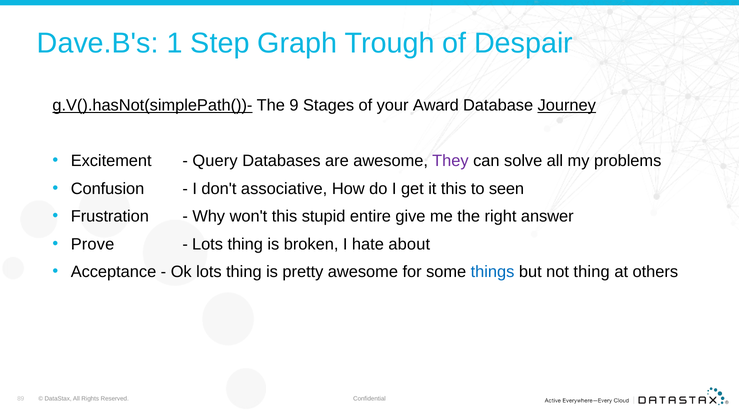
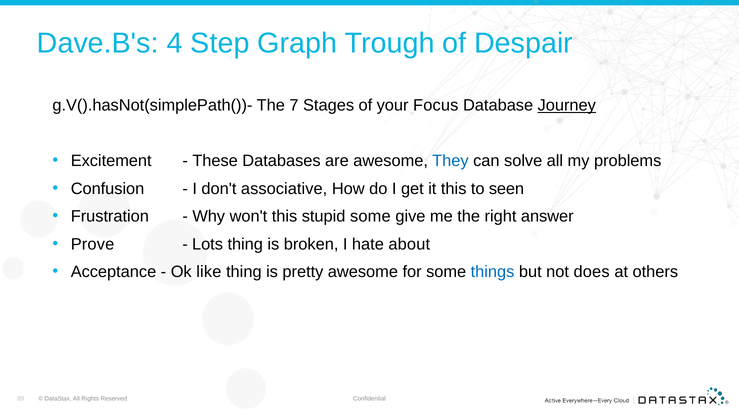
1: 1 -> 4 (175, 43)
g.V().hasNot(simplePath())- underline: present -> none (152, 105)
9: 9 -> 7 (294, 105)
Award: Award -> Focus (436, 105)
Query: Query -> These (215, 161)
They colour: purple -> blue (450, 161)
stupid entire: entire -> some (370, 216)
Ok lots: lots -> like (209, 272)
not thing: thing -> does (592, 272)
